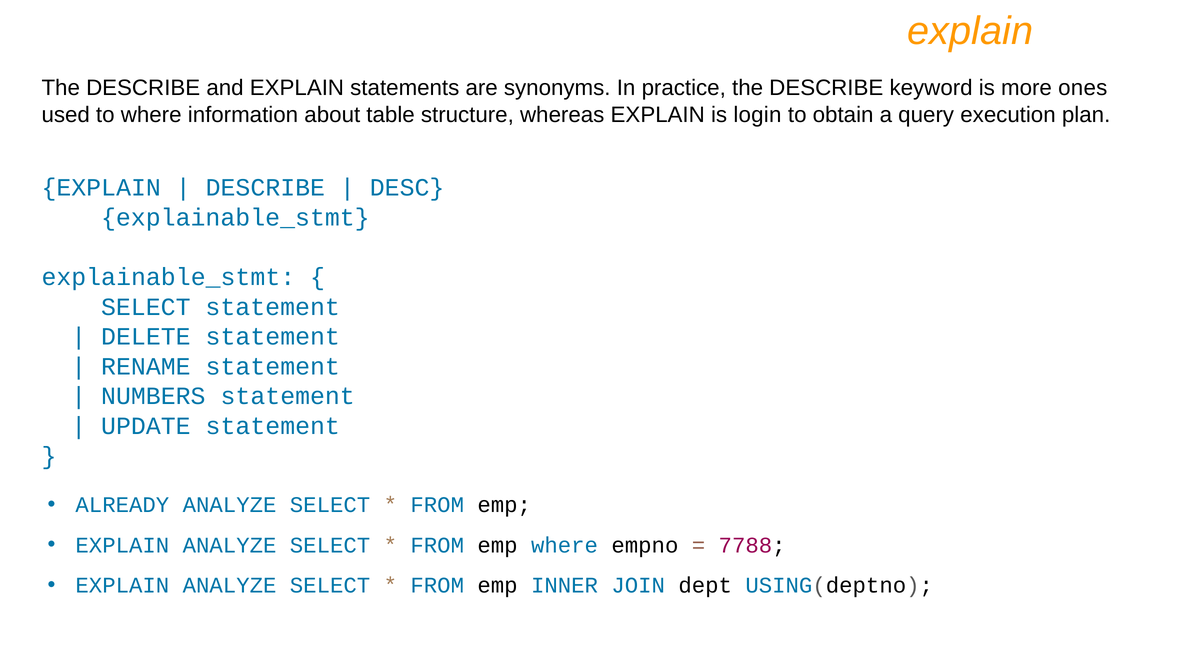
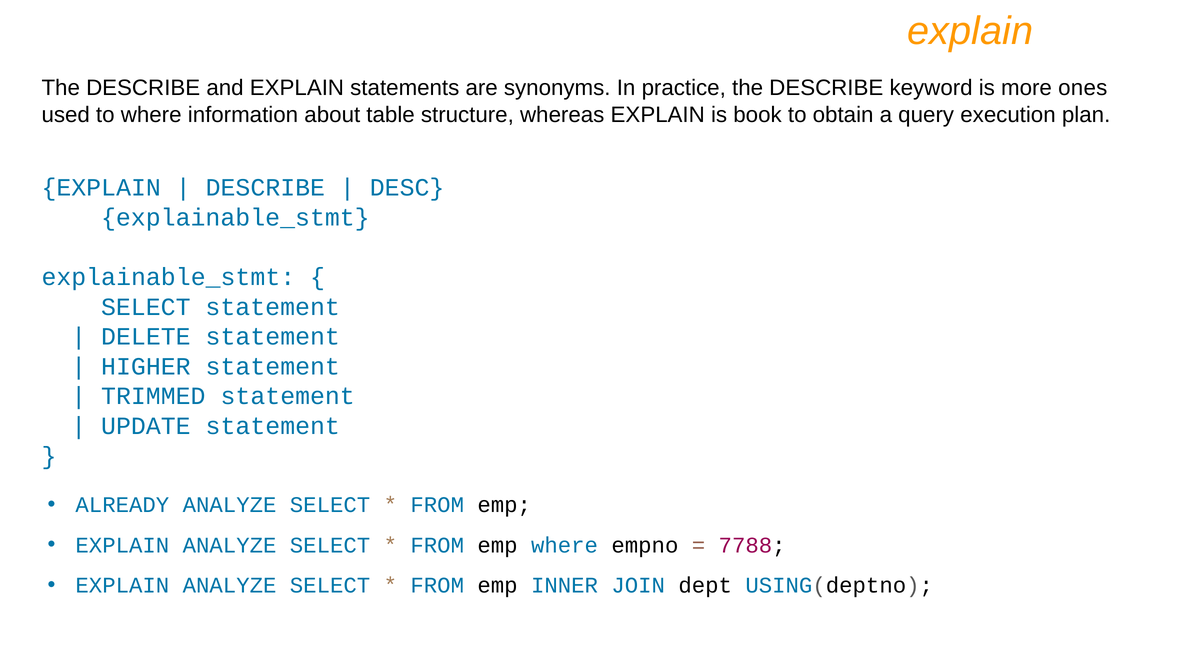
login: login -> book (758, 115)
RENAME: RENAME -> HIGHER (146, 366)
NUMBERS: NUMBERS -> TRIMMED (153, 396)
